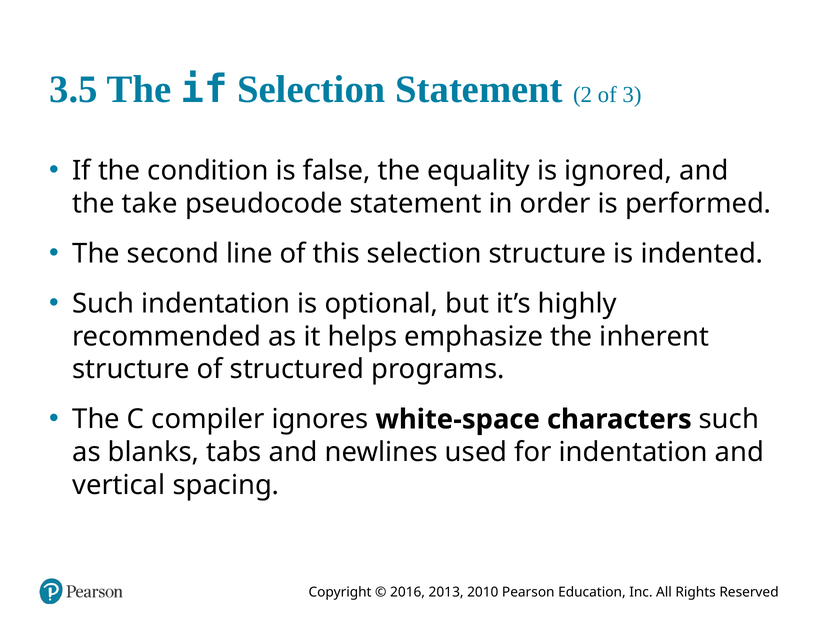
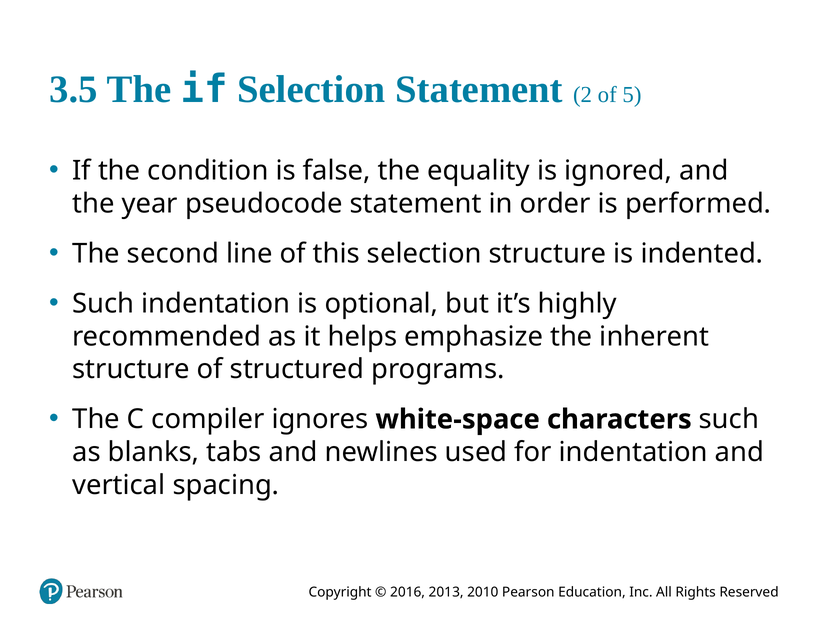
3: 3 -> 5 (632, 94)
take: take -> year (150, 203)
